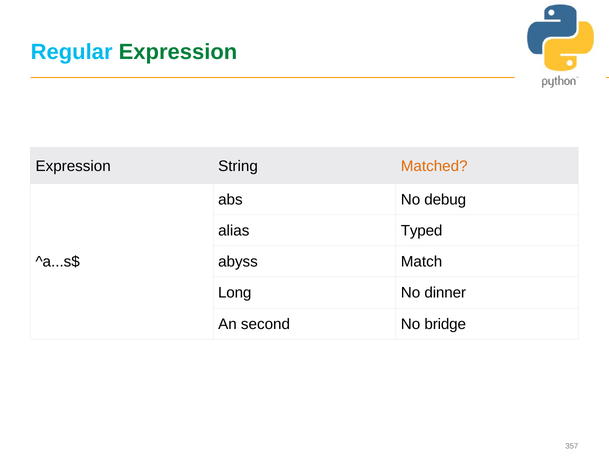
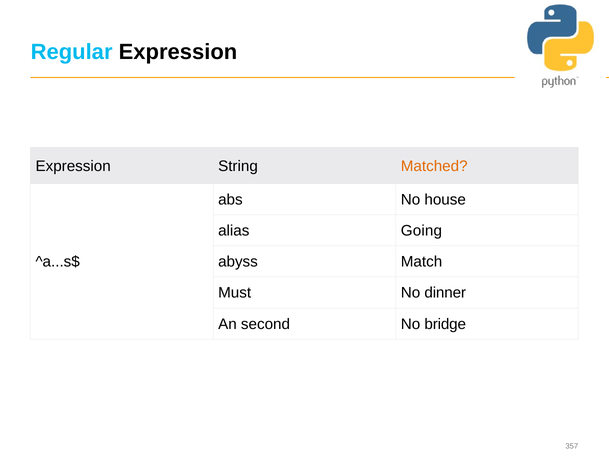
Expression colour: green -> black (178, 52)
debug: debug -> house (445, 200)
Typed: Typed -> Going (421, 231)
Long: Long -> Must (235, 293)
